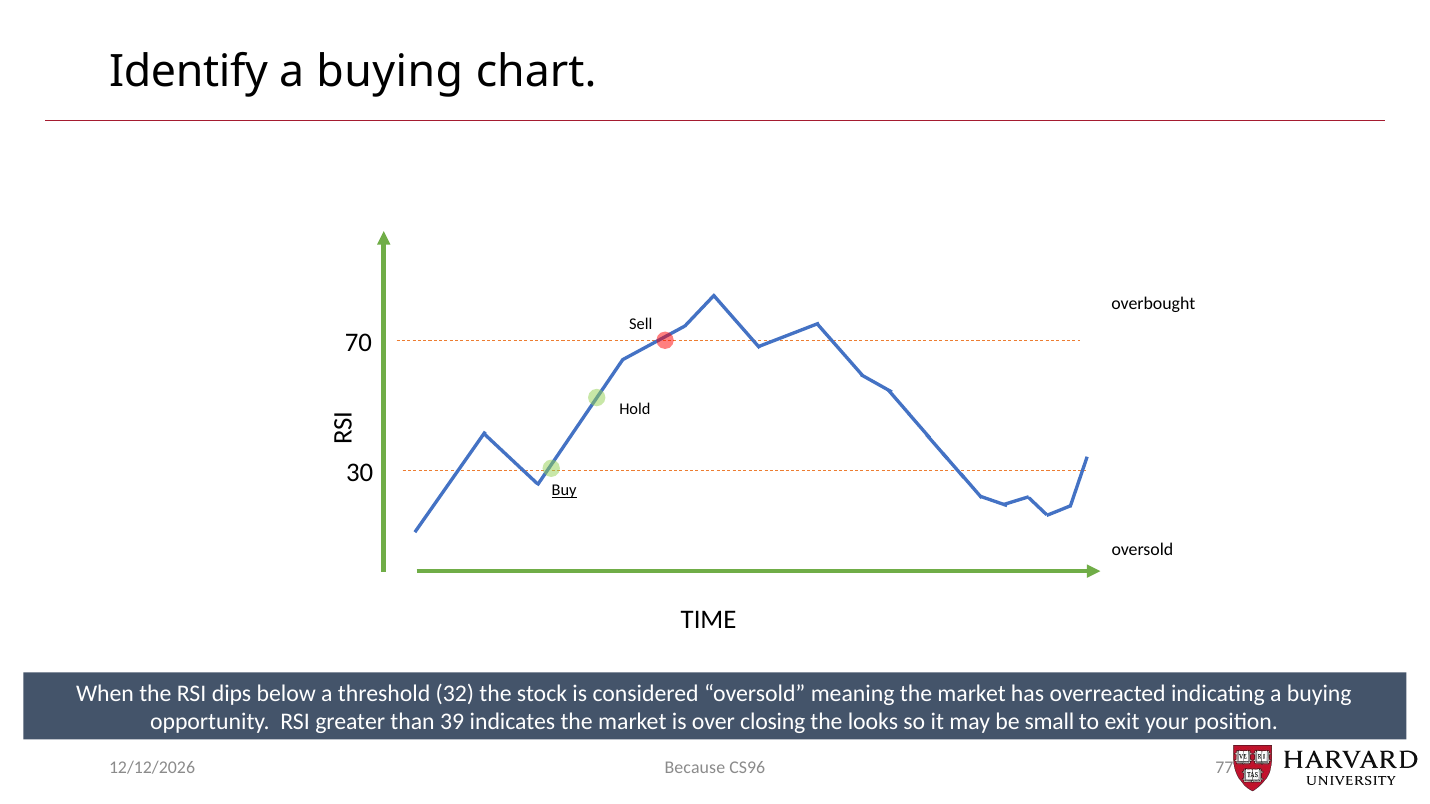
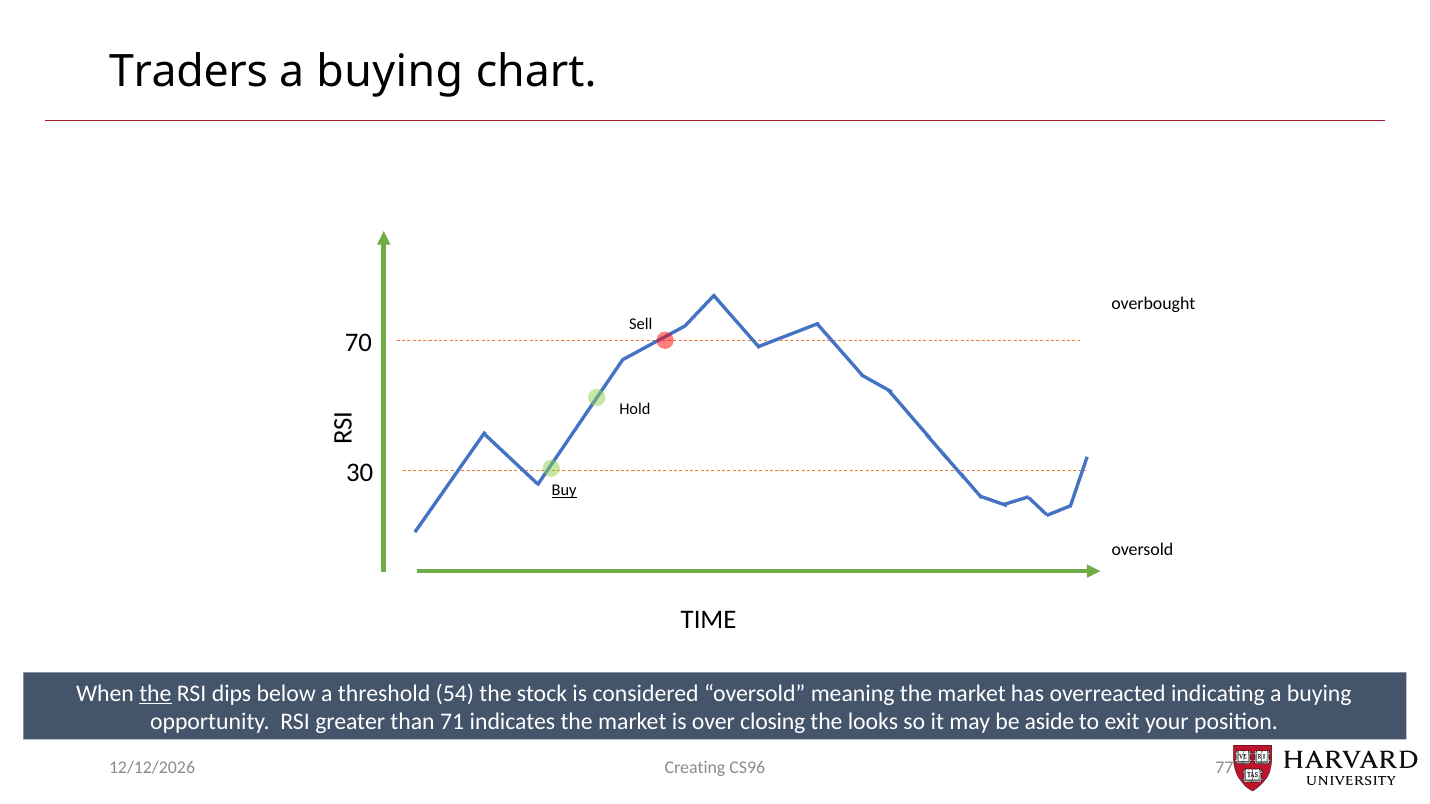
Identify: Identify -> Traders (188, 72)
the underline: none -> present (155, 694)
32: 32 -> 54 (455, 694)
39: 39 -> 71 (452, 722)
small: small -> aside (1049, 722)
Because: Because -> Creating (695, 768)
